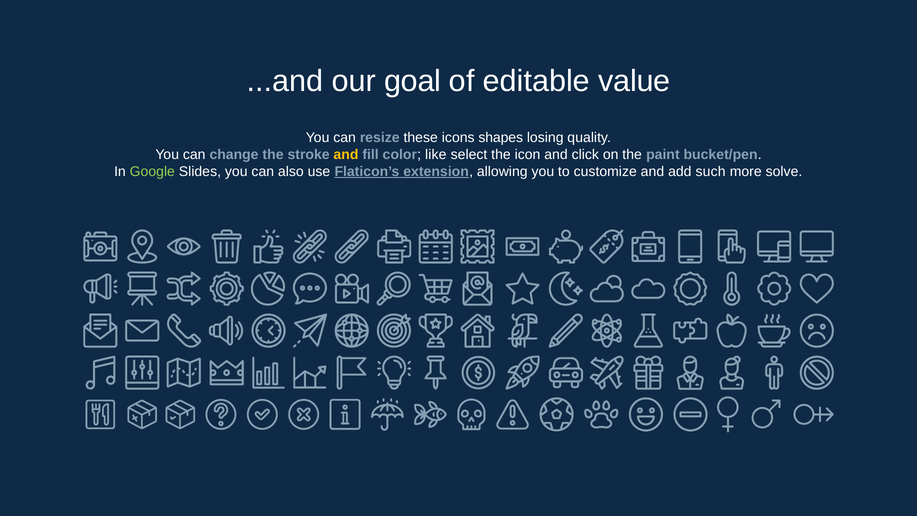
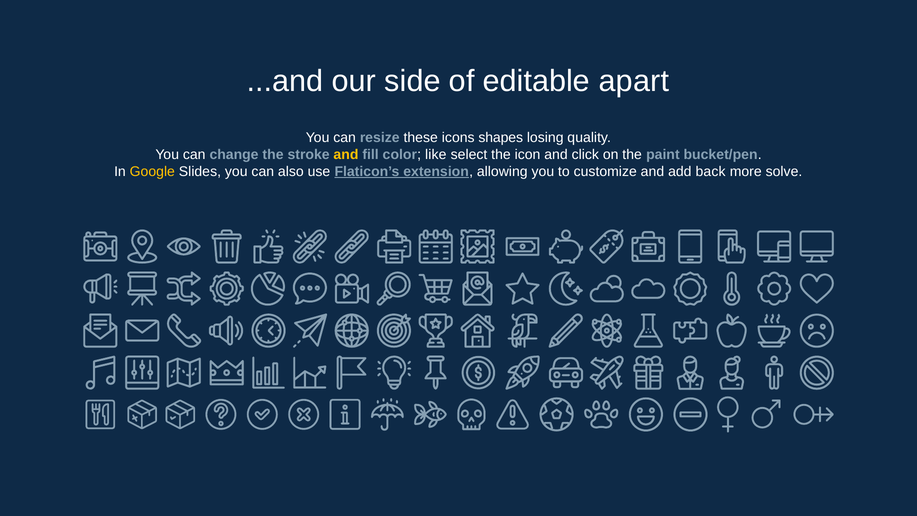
goal: goal -> side (412, 81)
value: value -> apart (634, 81)
Google colour: light green -> yellow (152, 171)
such: such -> back (711, 171)
